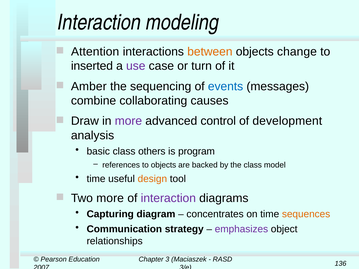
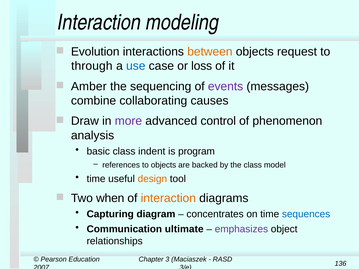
Attention: Attention -> Evolution (95, 52)
change: change -> request (297, 52)
inserted: inserted -> through (92, 66)
use colour: purple -> blue (136, 66)
turn: turn -> loss (202, 66)
events colour: blue -> purple (226, 86)
development: development -> phenomenon (287, 121)
others: others -> indent (152, 151)
Two more: more -> when (110, 198)
interaction colour: purple -> orange (168, 198)
sequences colour: orange -> blue (306, 214)
strategy: strategy -> ultimate (184, 229)
